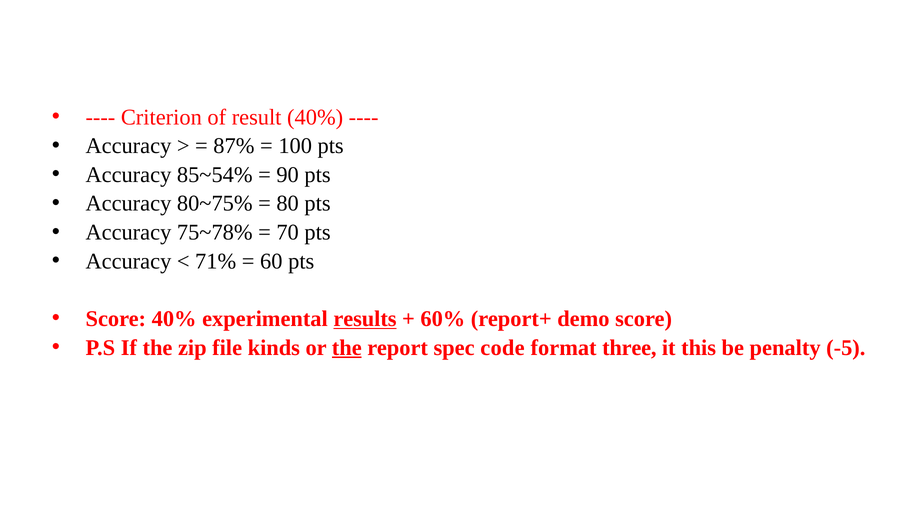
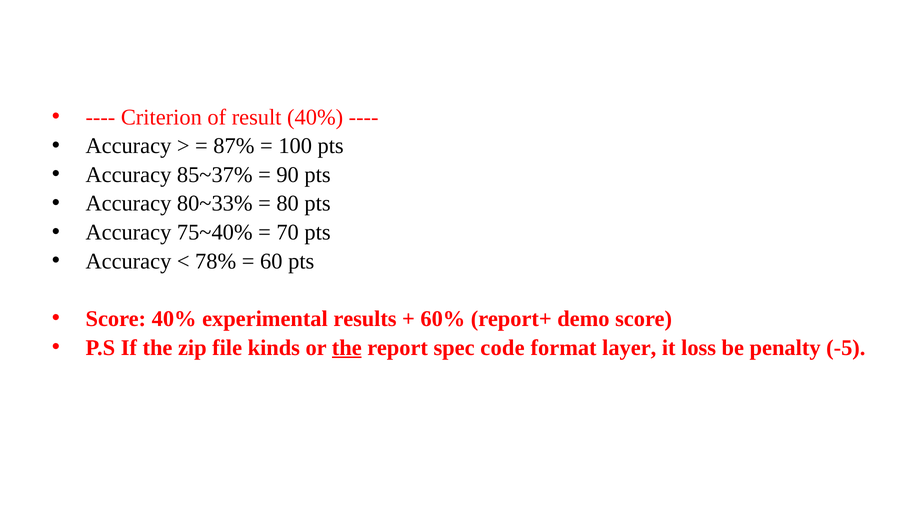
85~54%: 85~54% -> 85~37% (215, 175)
80~75%: 80~75% -> 80~33% (215, 203)
75~78%: 75~78% -> 75~40% (215, 232)
71%: 71% -> 78% (216, 261)
results underline: present -> none (365, 319)
three: three -> layer (629, 347)
this: this -> loss (699, 347)
